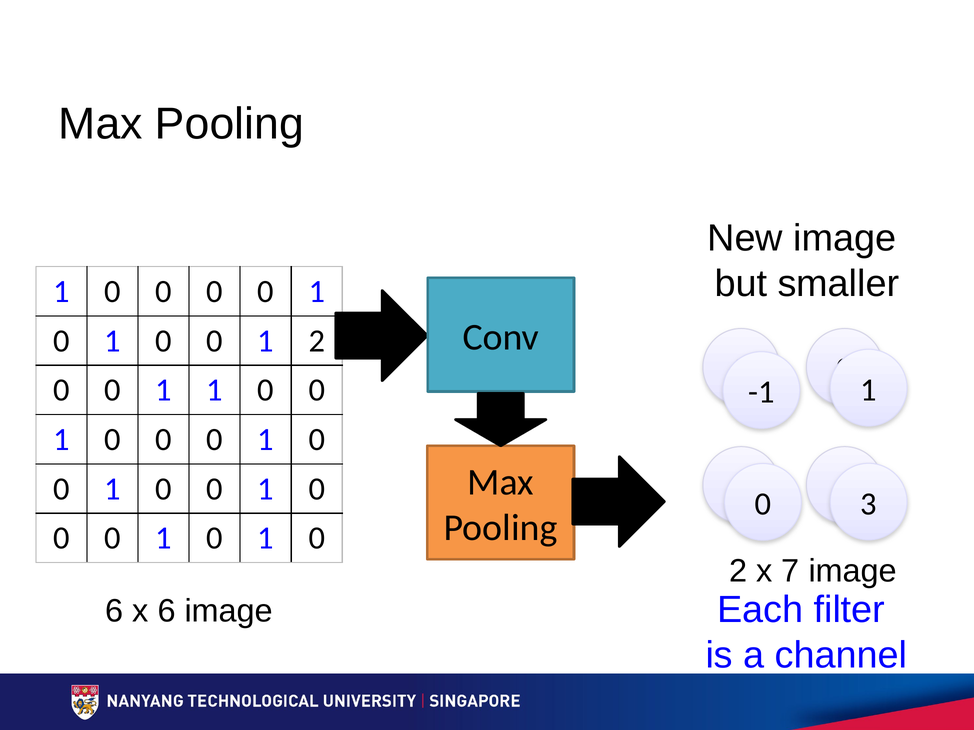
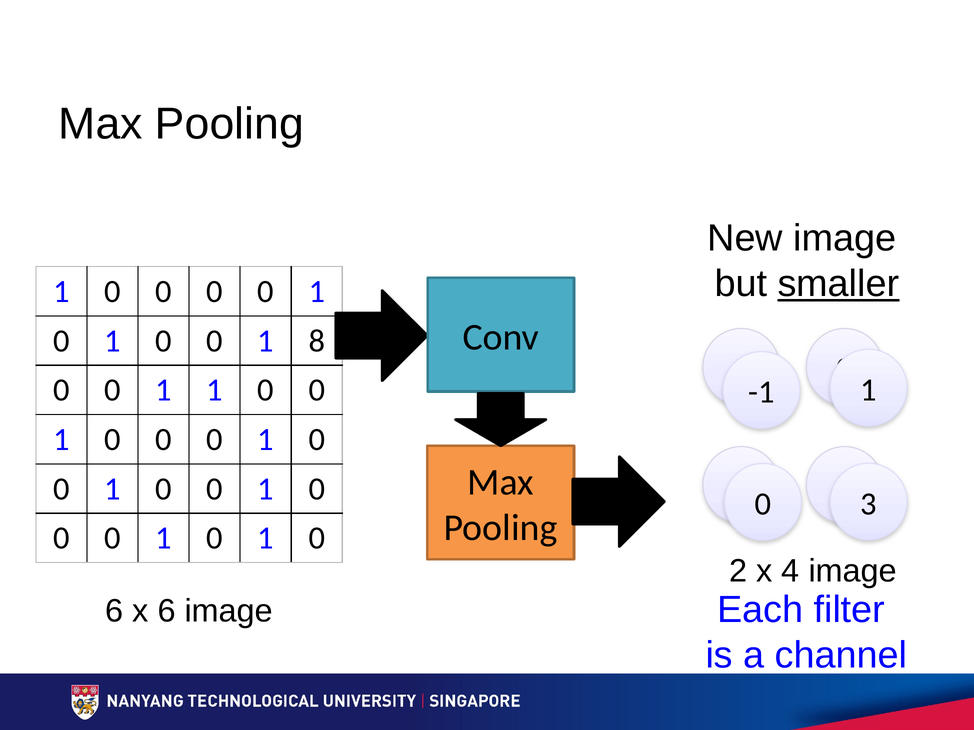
smaller underline: none -> present (838, 284)
1 2: 2 -> 8 (317, 341)
7: 7 -> 4 (790, 571)
